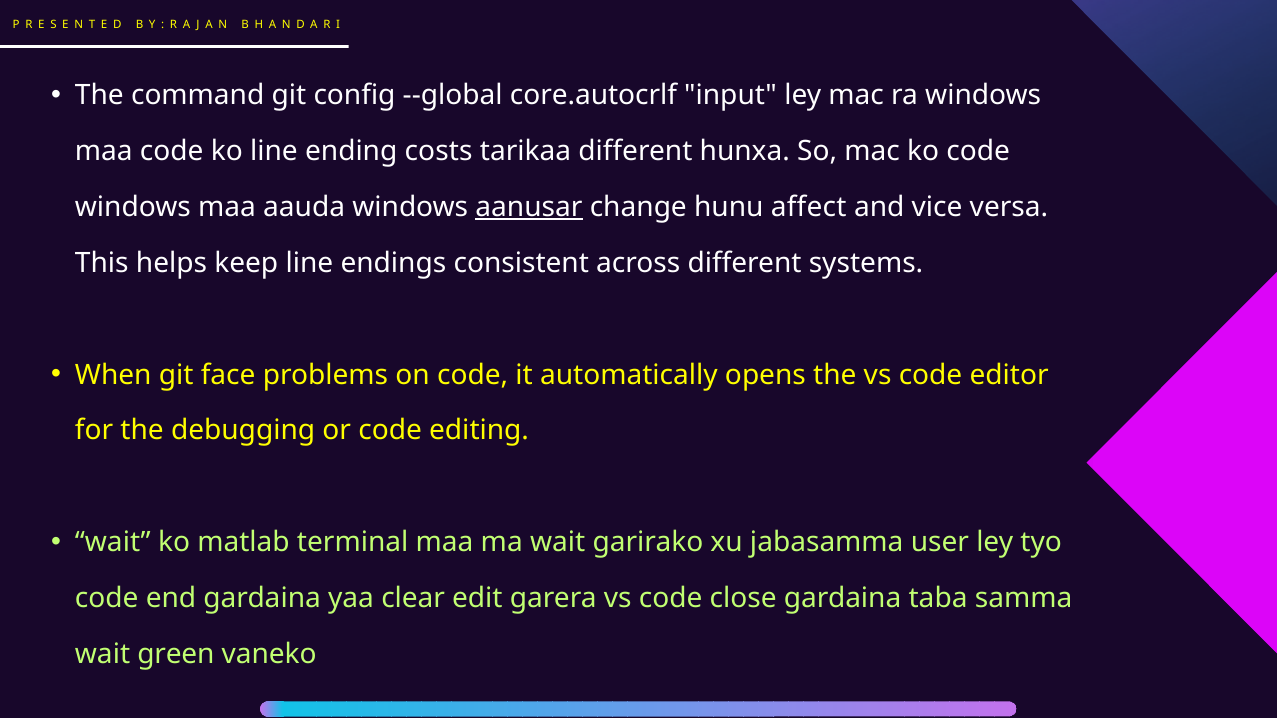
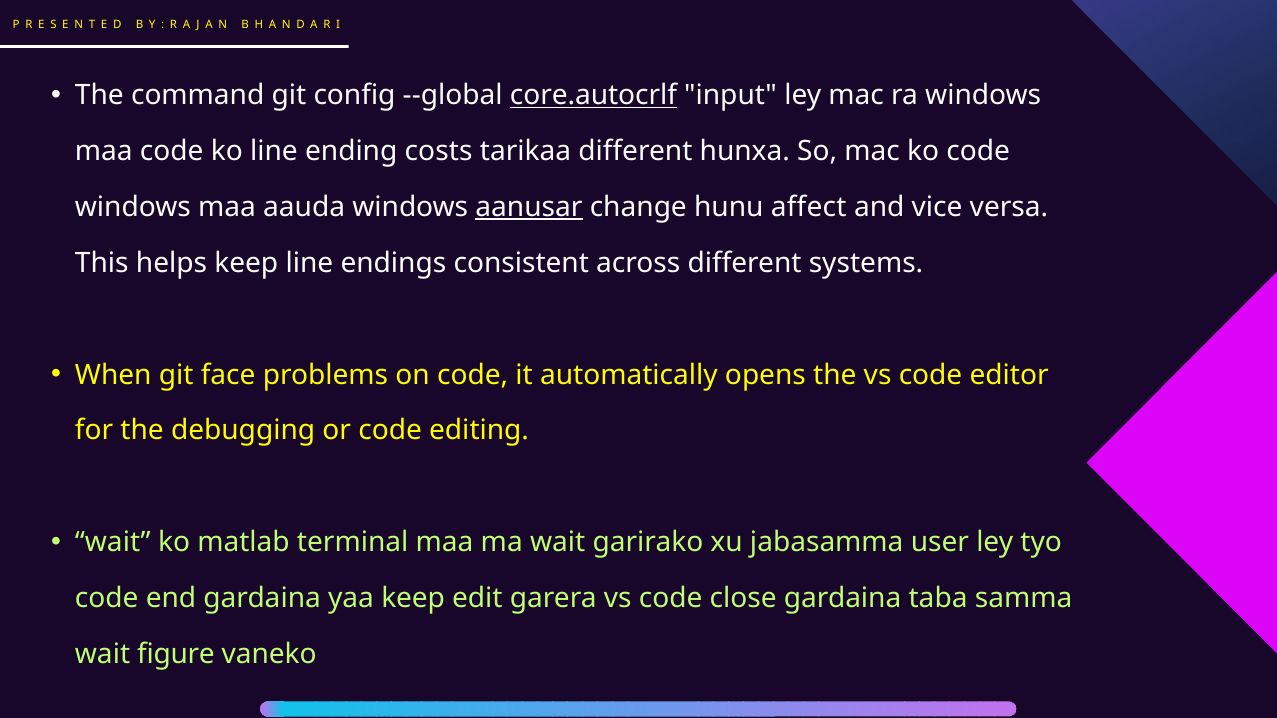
core.autocrlf underline: none -> present (593, 96)
yaa clear: clear -> keep (413, 598)
green: green -> figure (176, 654)
